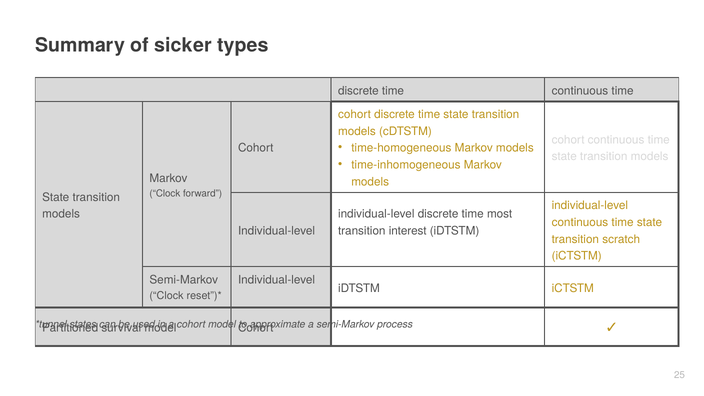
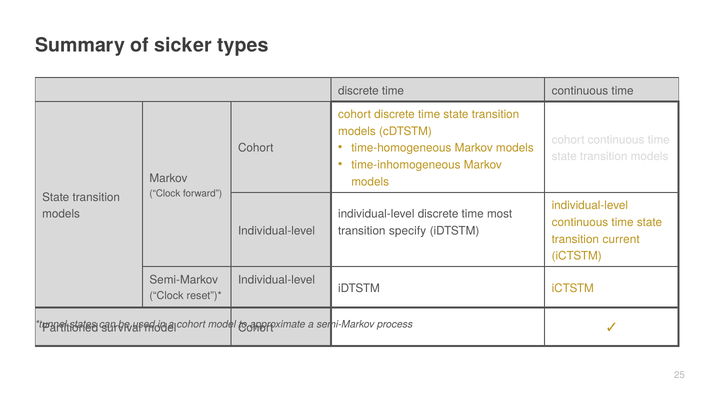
interest: interest -> specify (408, 231)
scratch: scratch -> current (621, 239)
